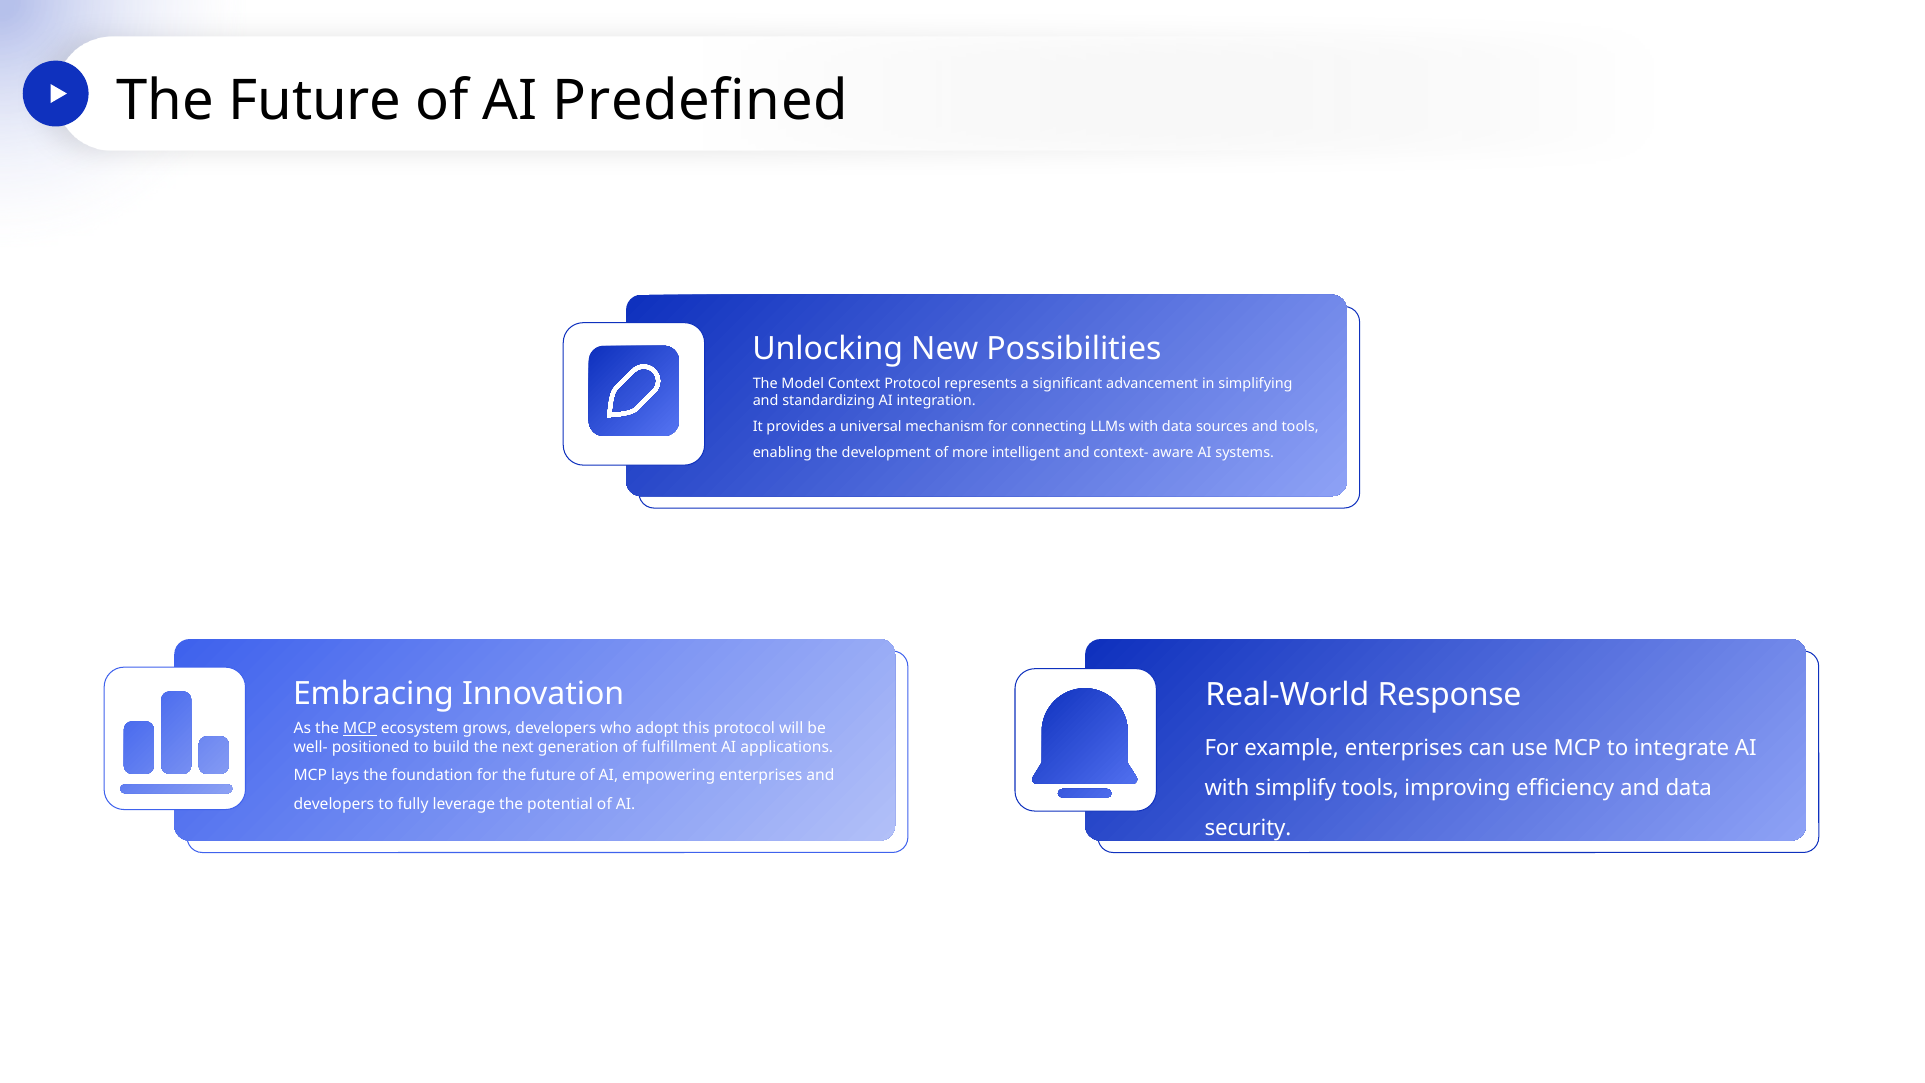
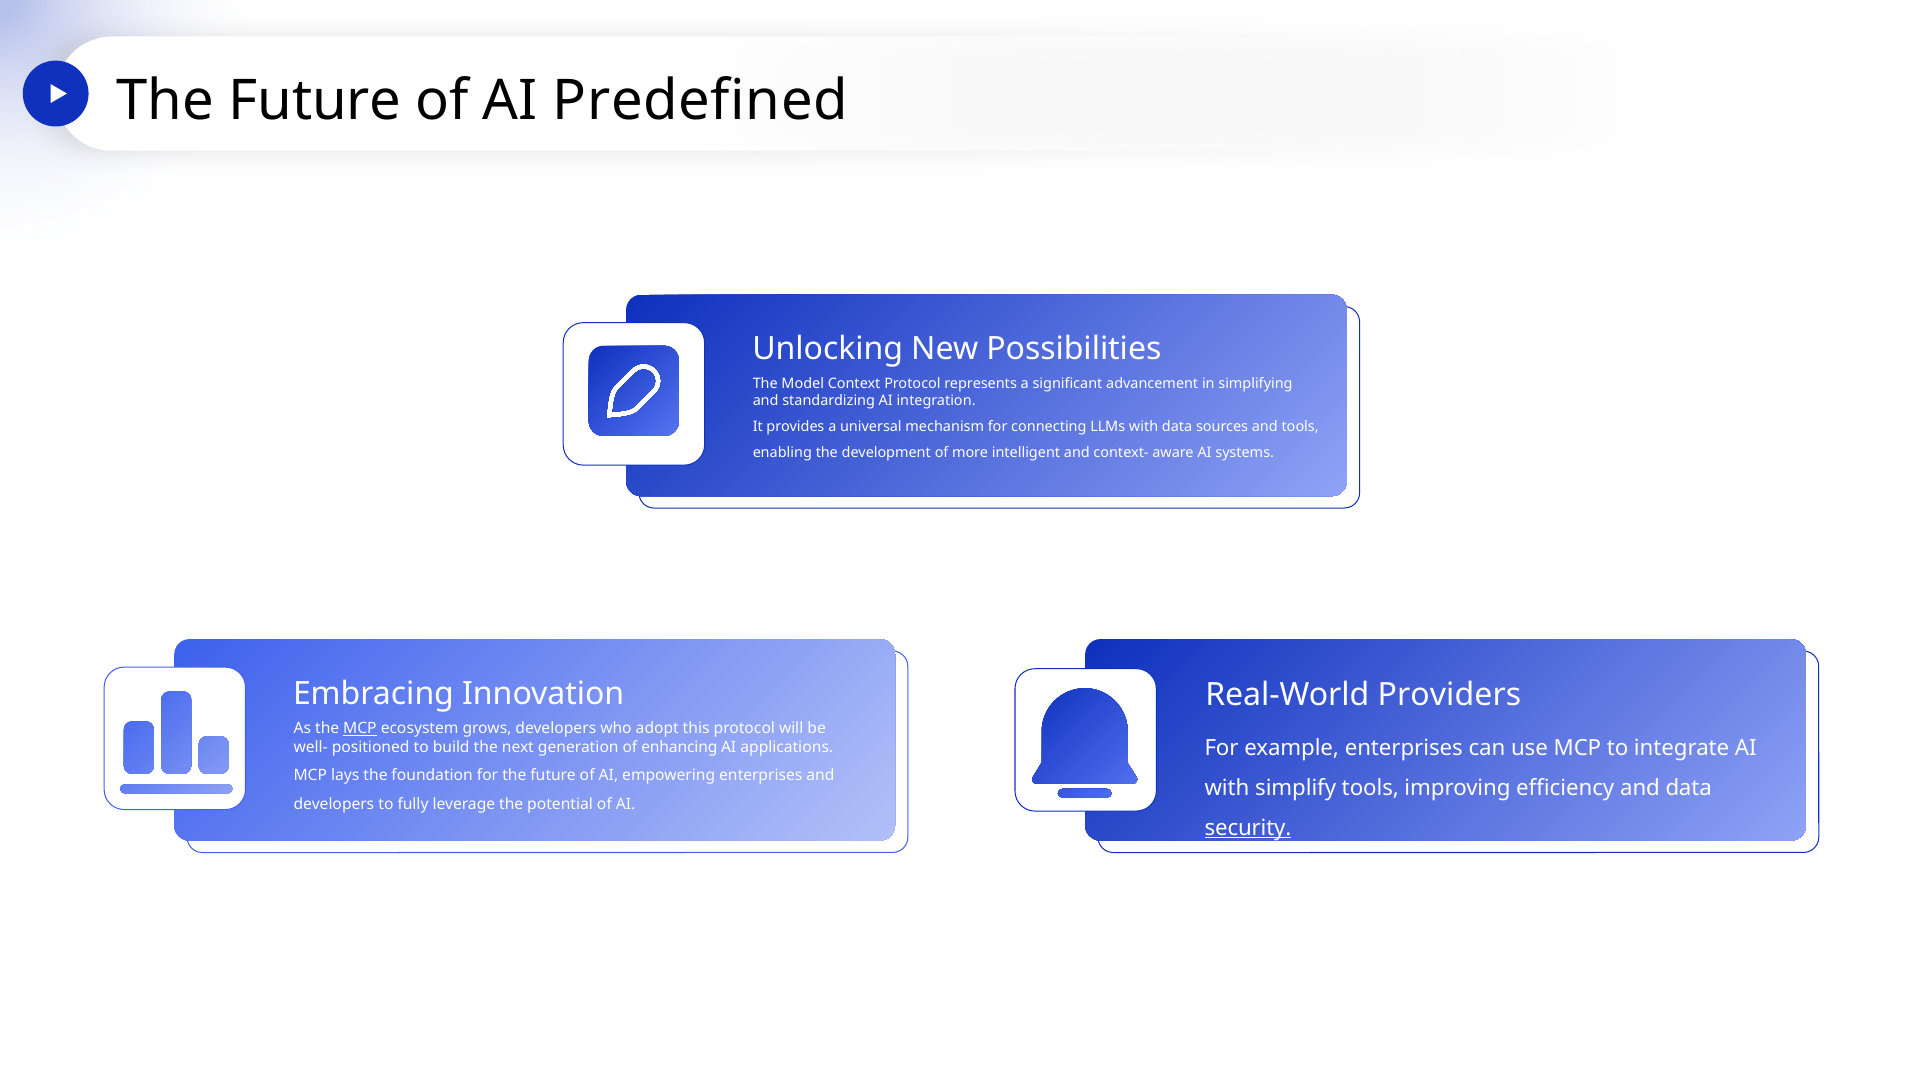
Response: Response -> Providers (1449, 695)
fulfillment: fulfillment -> enhancing (679, 747)
security underline: none -> present (1248, 828)
